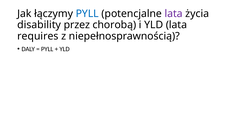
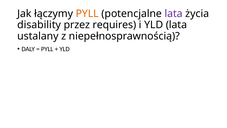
PYLL colour: blue -> orange (87, 14)
chorobą: chorobą -> requires (114, 25)
requires: requires -> ustalany (38, 36)
